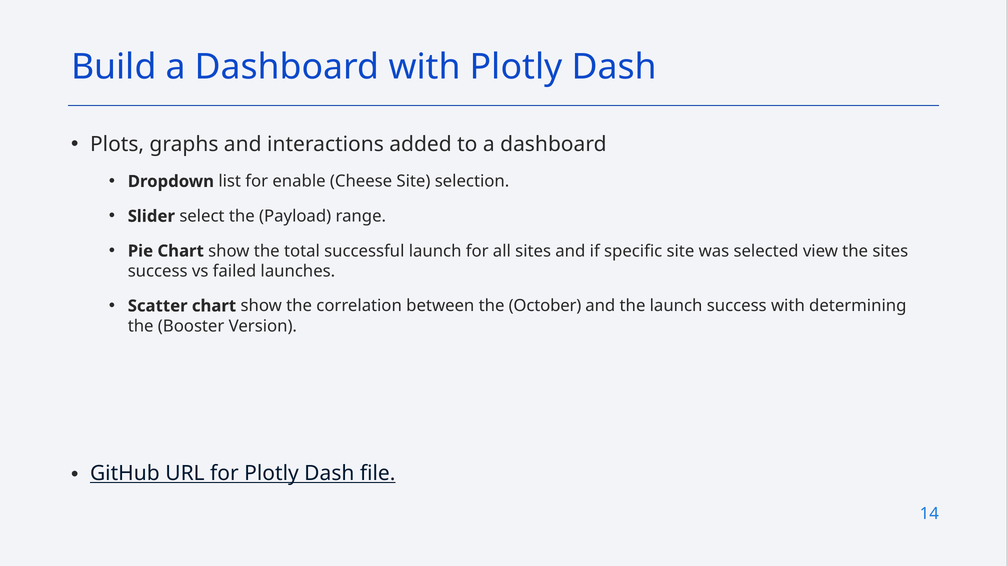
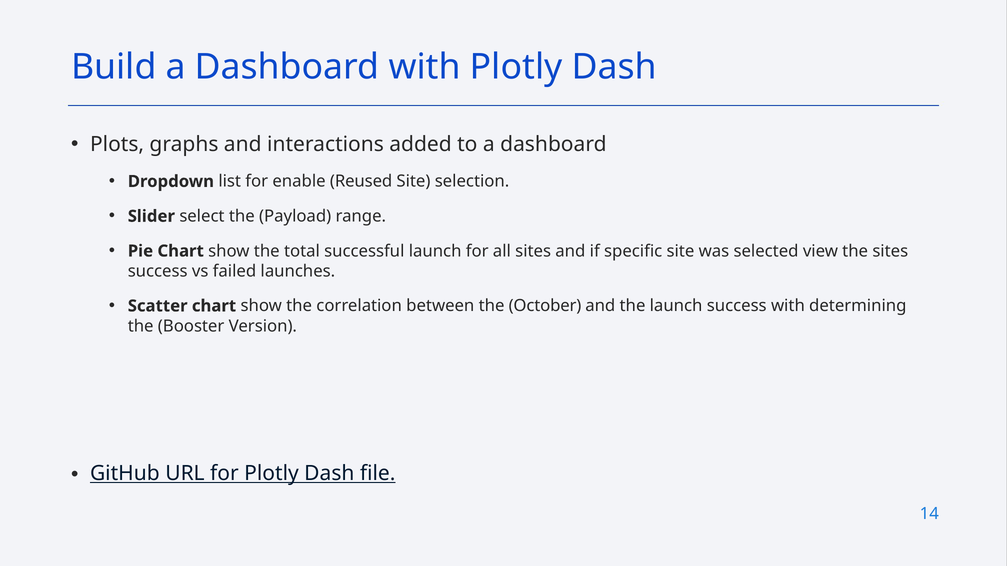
Cheese: Cheese -> Reused (361, 182)
